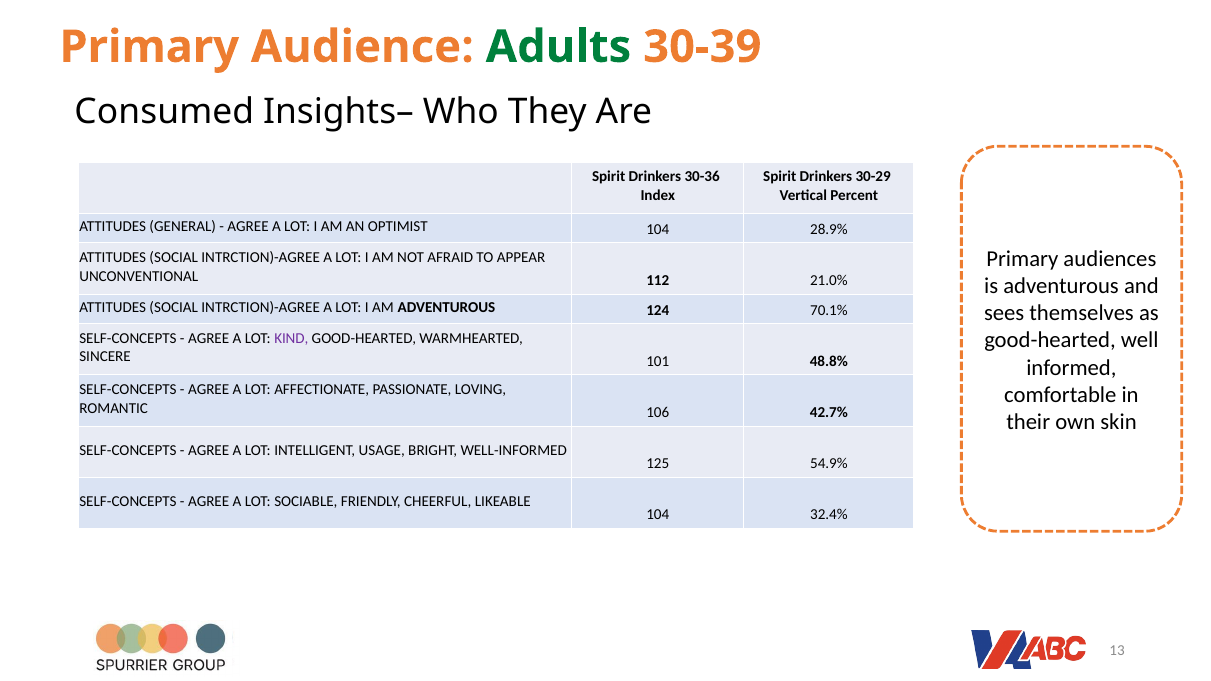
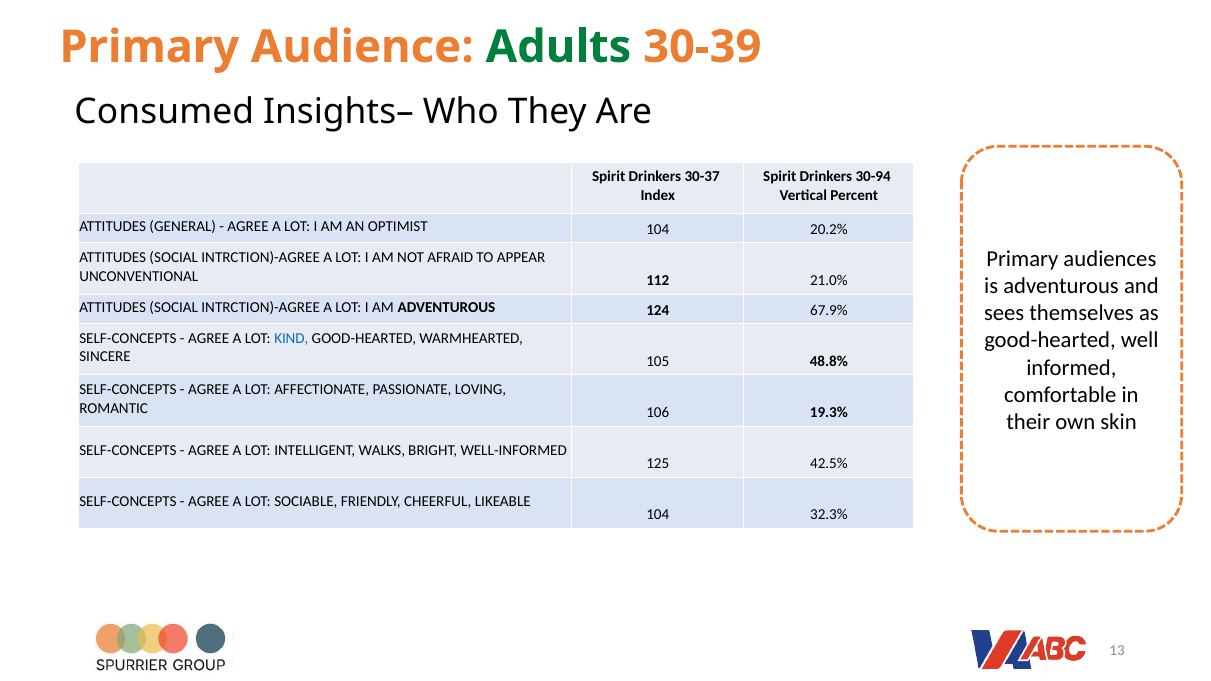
30-36: 30-36 -> 30-37 (702, 177)
30-29: 30-29 -> 30-94 (873, 177)
28.9%: 28.9% -> 20.2% (829, 229)
70.1%: 70.1% -> 67.9% (829, 310)
KIND colour: purple -> blue (291, 338)
101: 101 -> 105 (658, 361)
42.7%: 42.7% -> 19.3% (829, 413)
USAGE: USAGE -> WALKS (382, 450)
54.9%: 54.9% -> 42.5% (829, 464)
32.4%: 32.4% -> 32.3% (829, 515)
